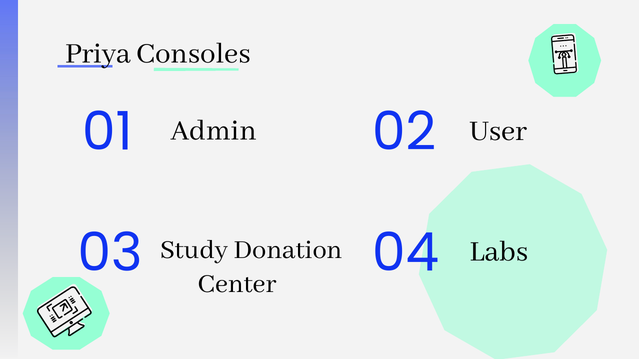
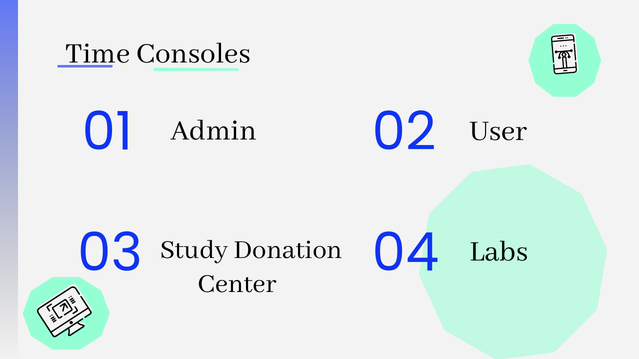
Priya: Priya -> Time (98, 52)
